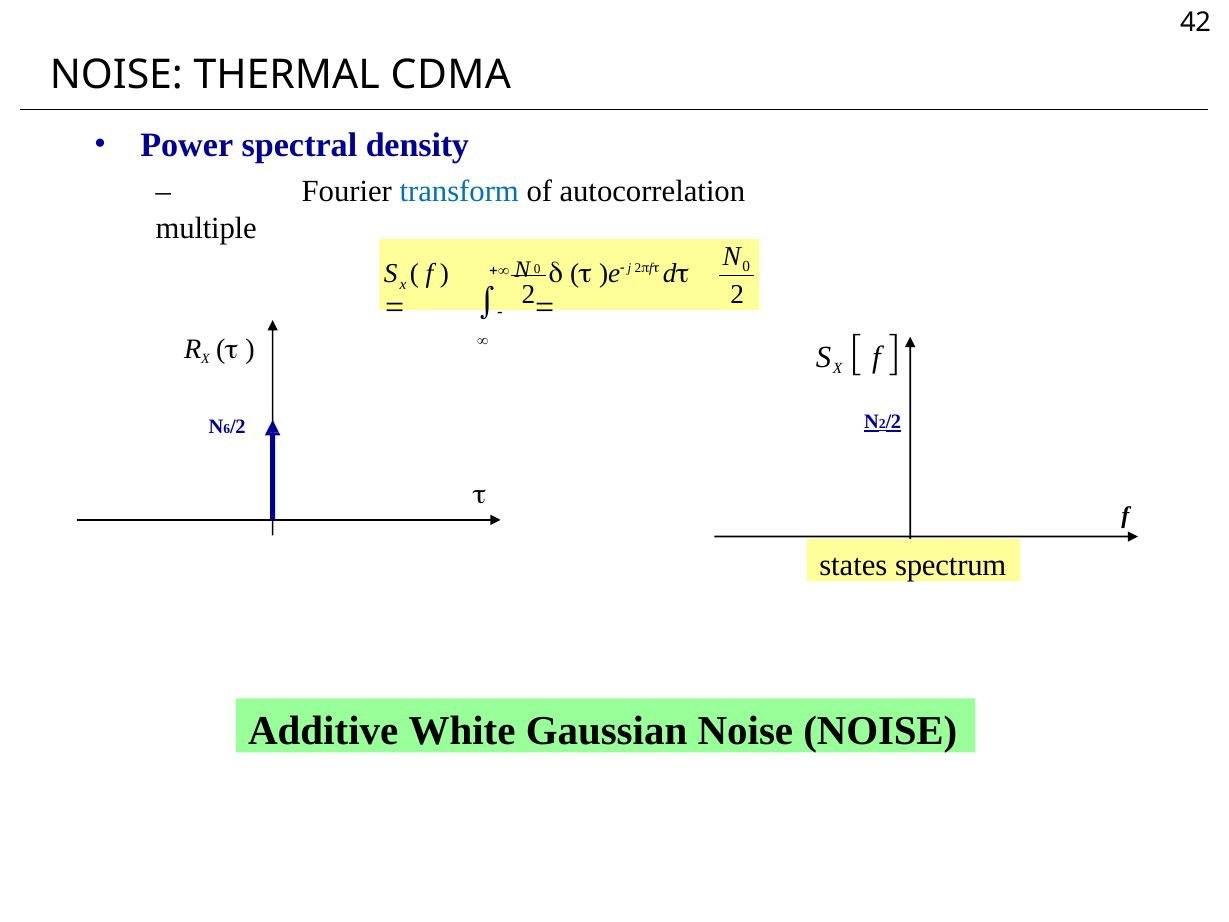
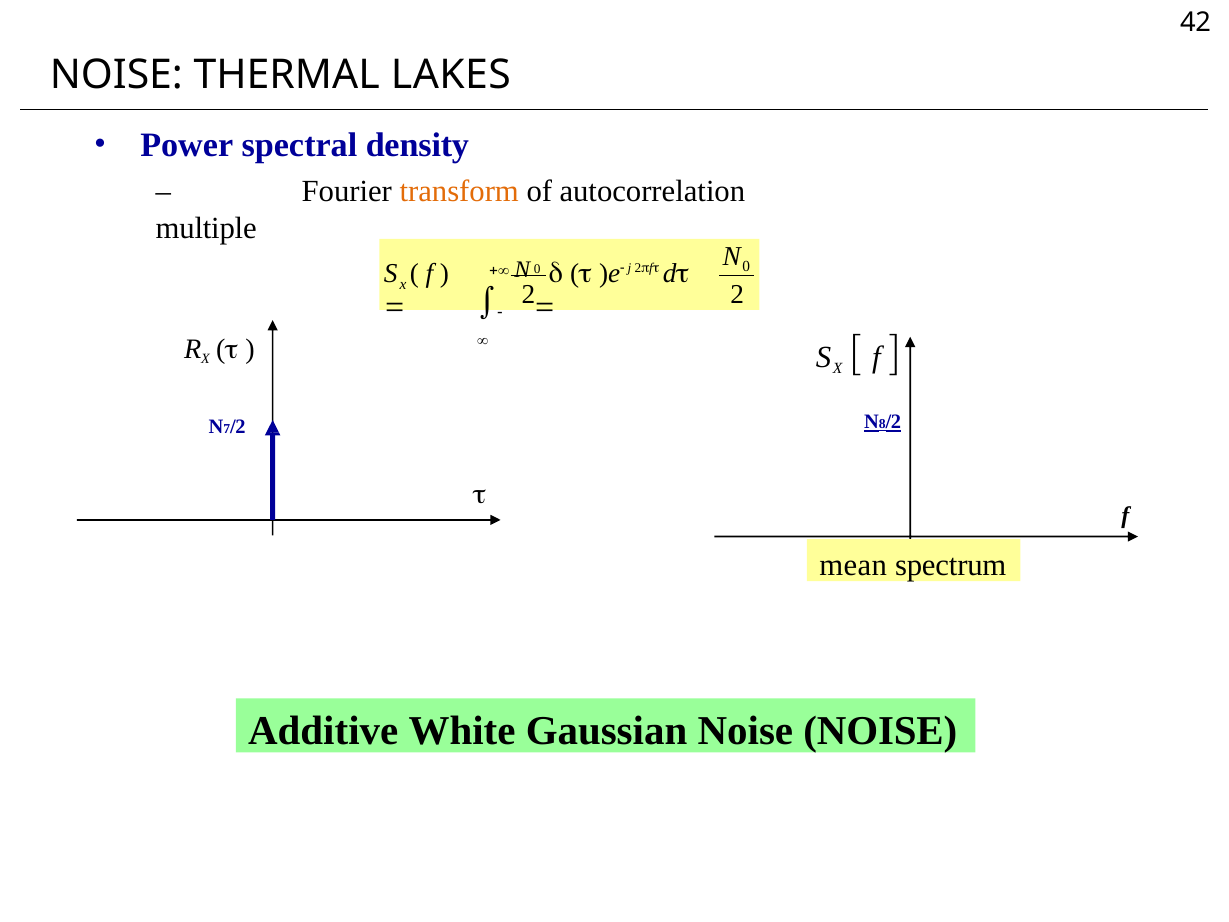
CDMA: CDMA -> LAKES (451, 75)
transform colour: blue -> orange (459, 192)
N 2: 2 -> 8 (882, 424)
6: 6 -> 7 (227, 429)
states: states -> mean (853, 565)
